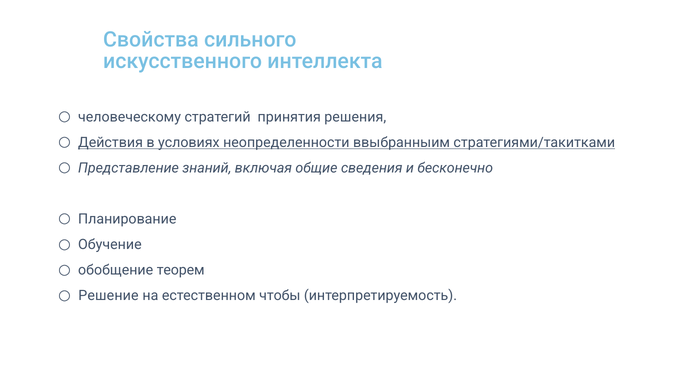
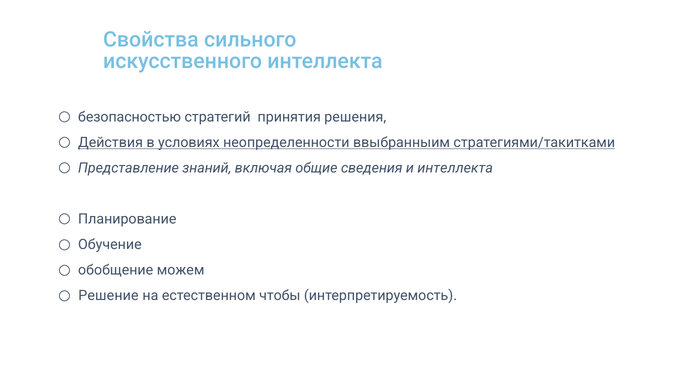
человеческому: человеческому -> безопасностью (130, 117)
и бесконечно: бесконечно -> интеллекта (455, 168)
теорем: теорем -> можем (181, 270)
